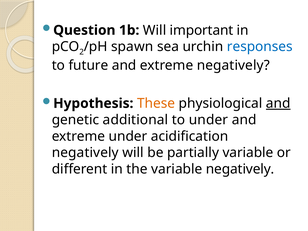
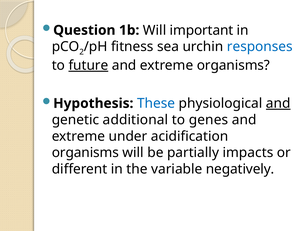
spawn: spawn -> fitness (132, 47)
future underline: none -> present (88, 65)
extreme negatively: negatively -> organisms (233, 65)
These colour: orange -> blue (156, 103)
to under: under -> genes (208, 120)
negatively: negatively -> organisms (85, 153)
partially variable: variable -> impacts (248, 153)
